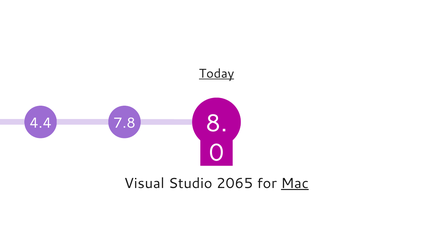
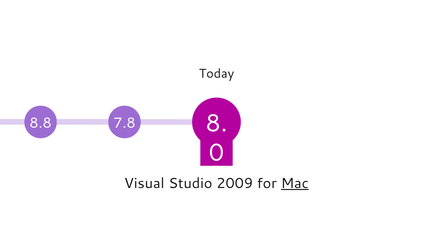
Today underline: present -> none (216, 73)
4.4: 4.4 -> 8.8 (41, 123)
2065: 2065 -> 2009 (235, 183)
